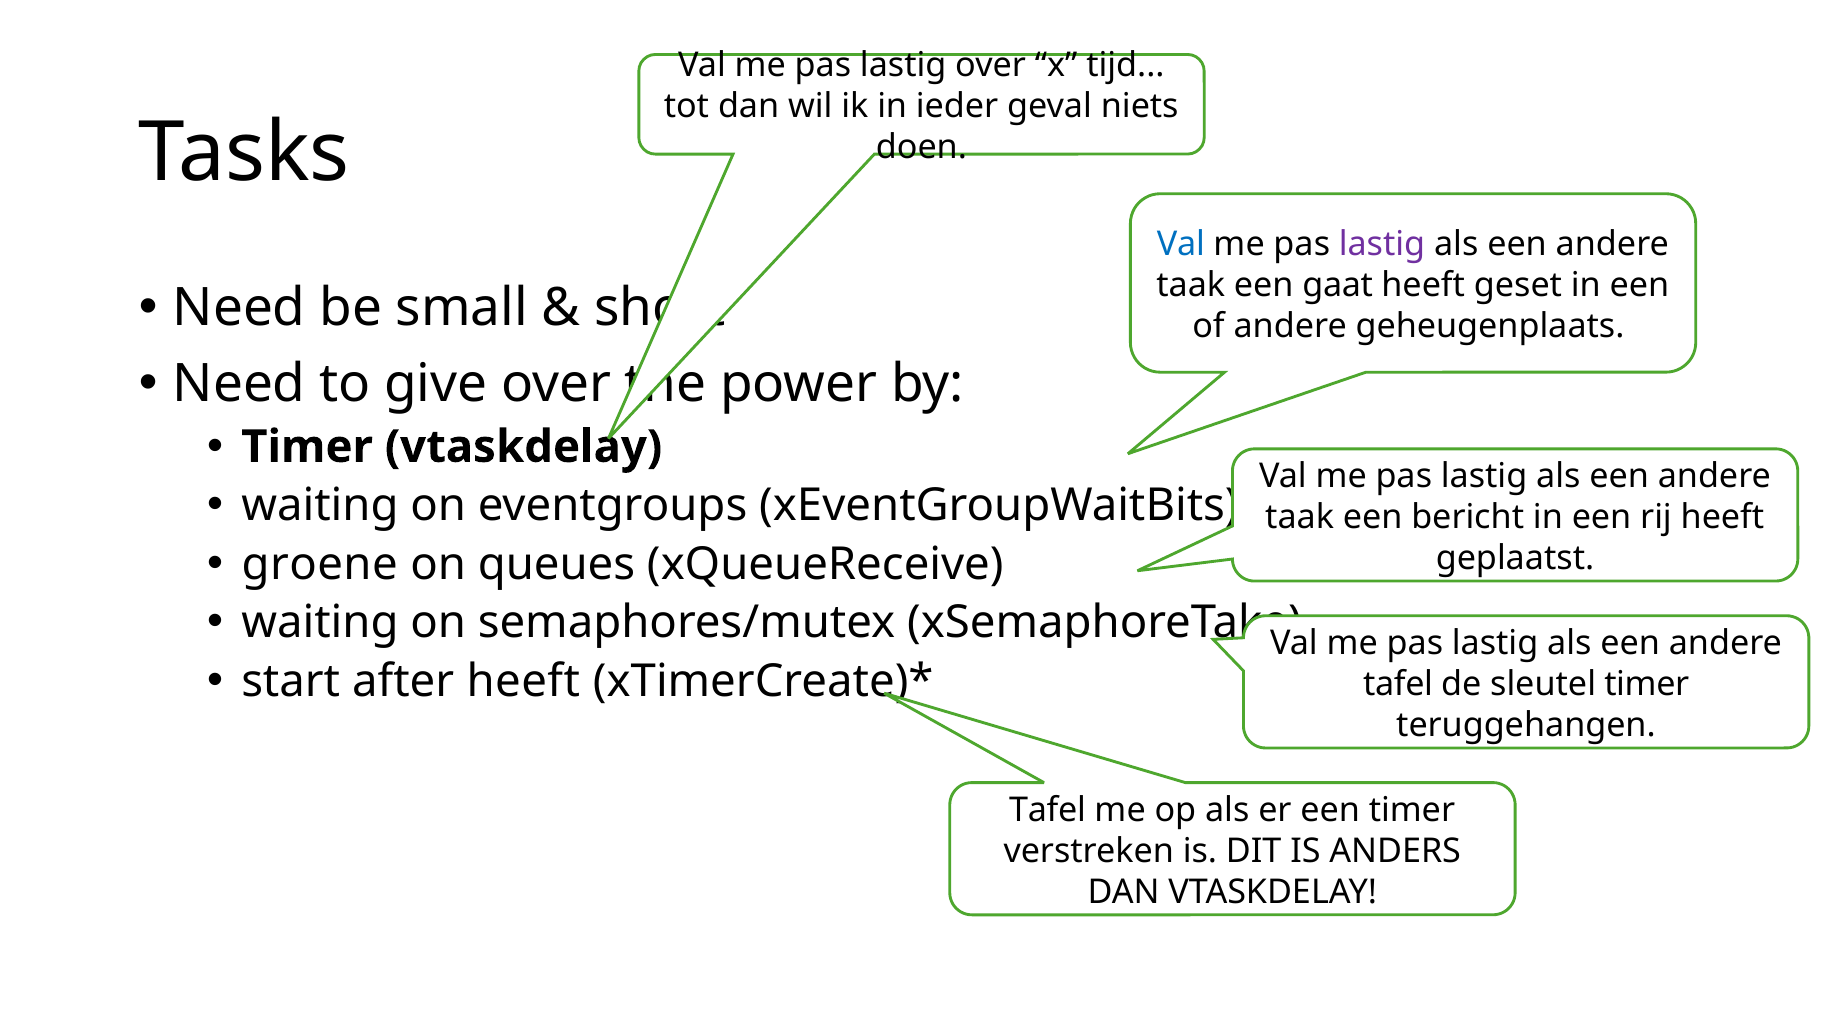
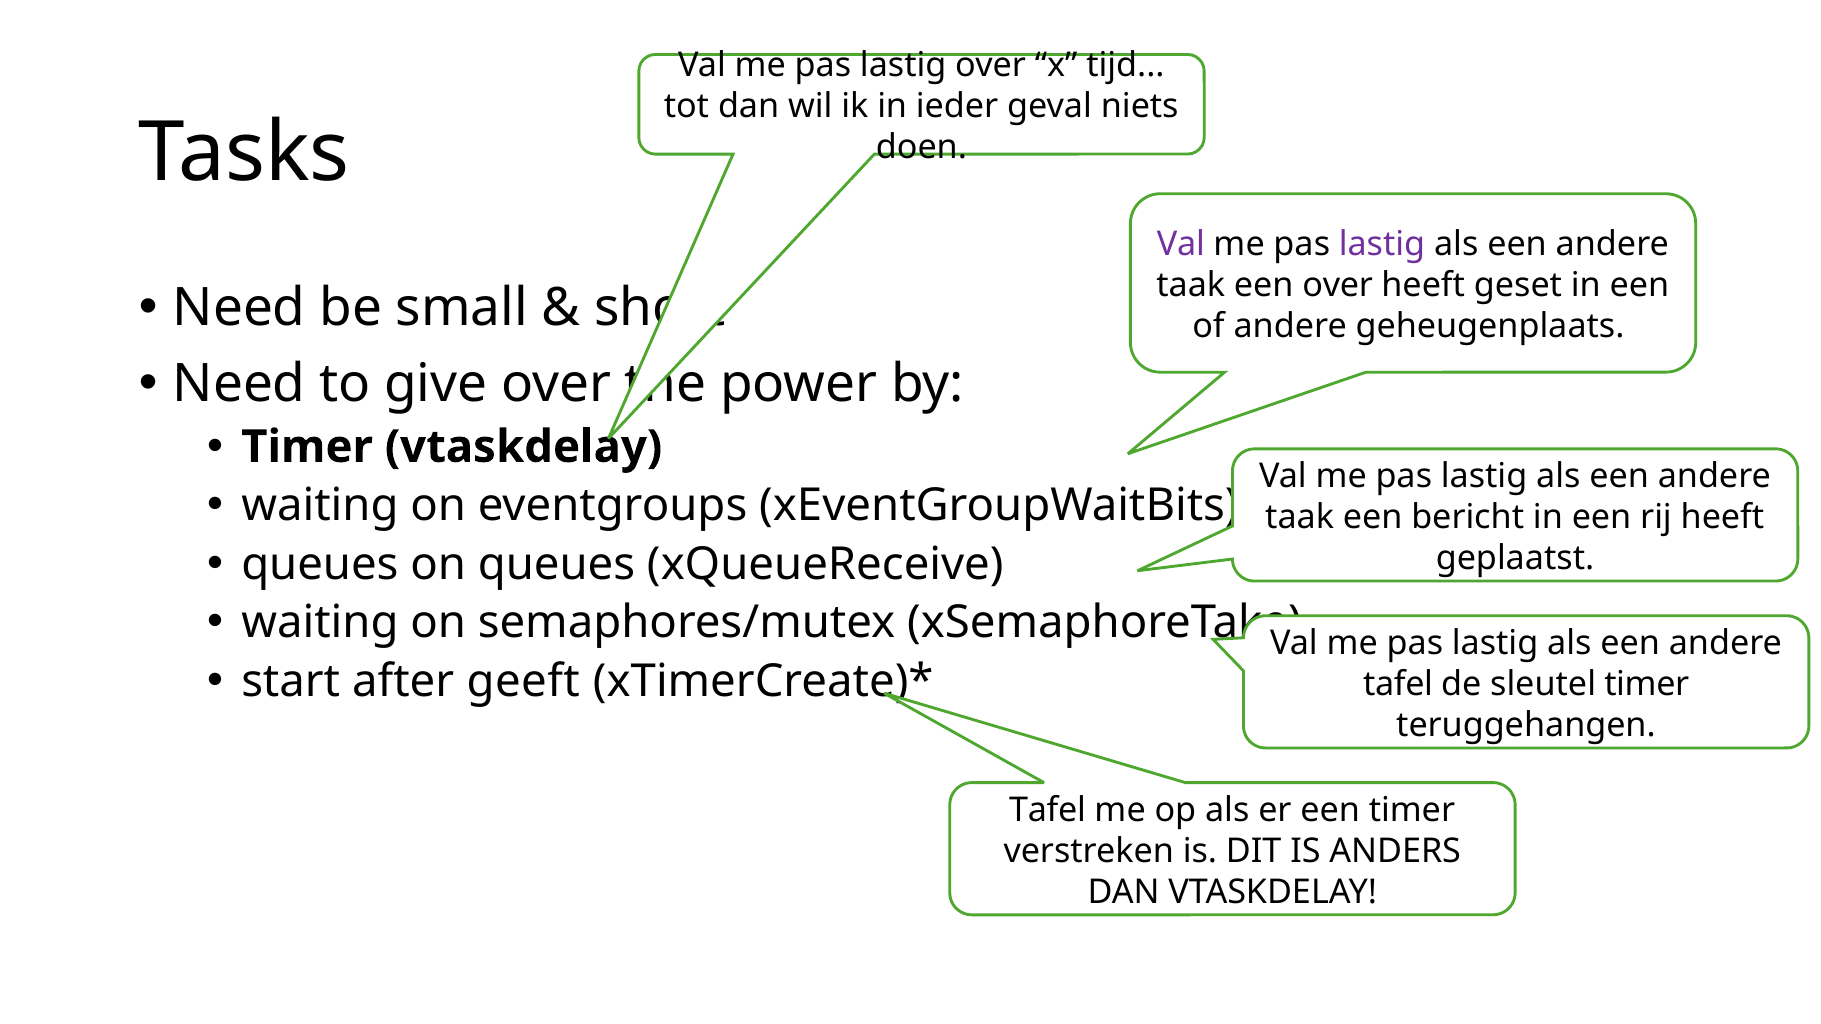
Val colour: blue -> purple (1181, 244)
een gaat: gaat -> over (1338, 285)
groene: groene -> queues (320, 564)
after heeft: heeft -> geeft (523, 681)
